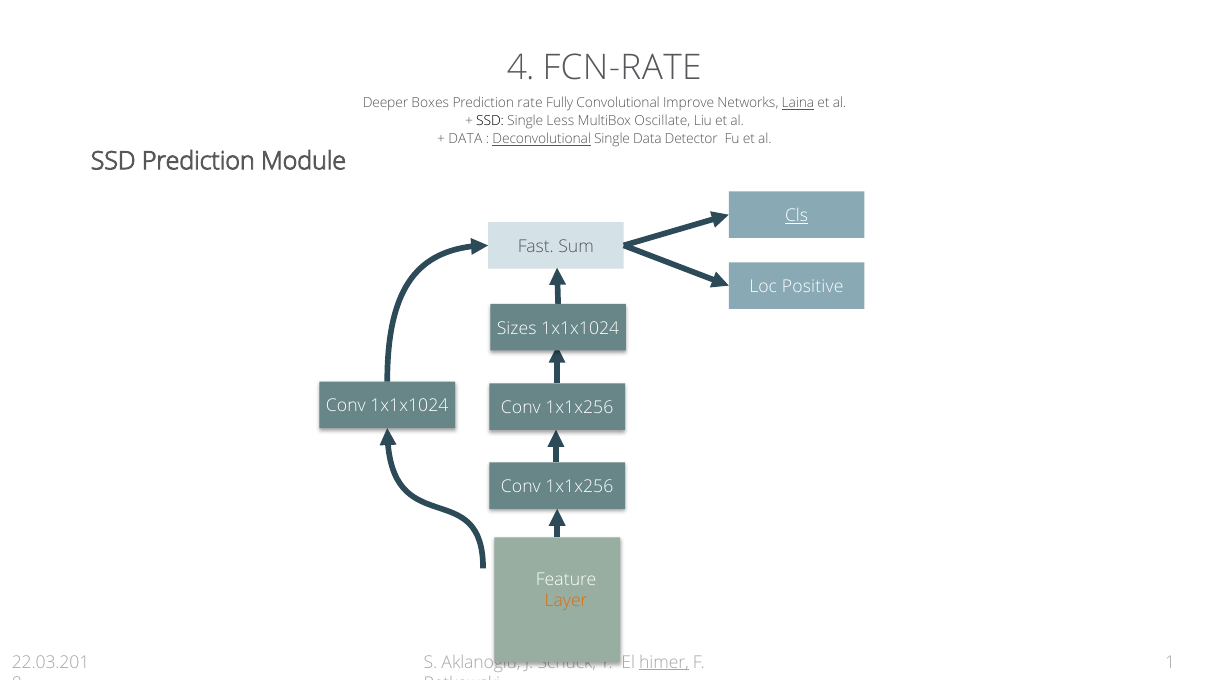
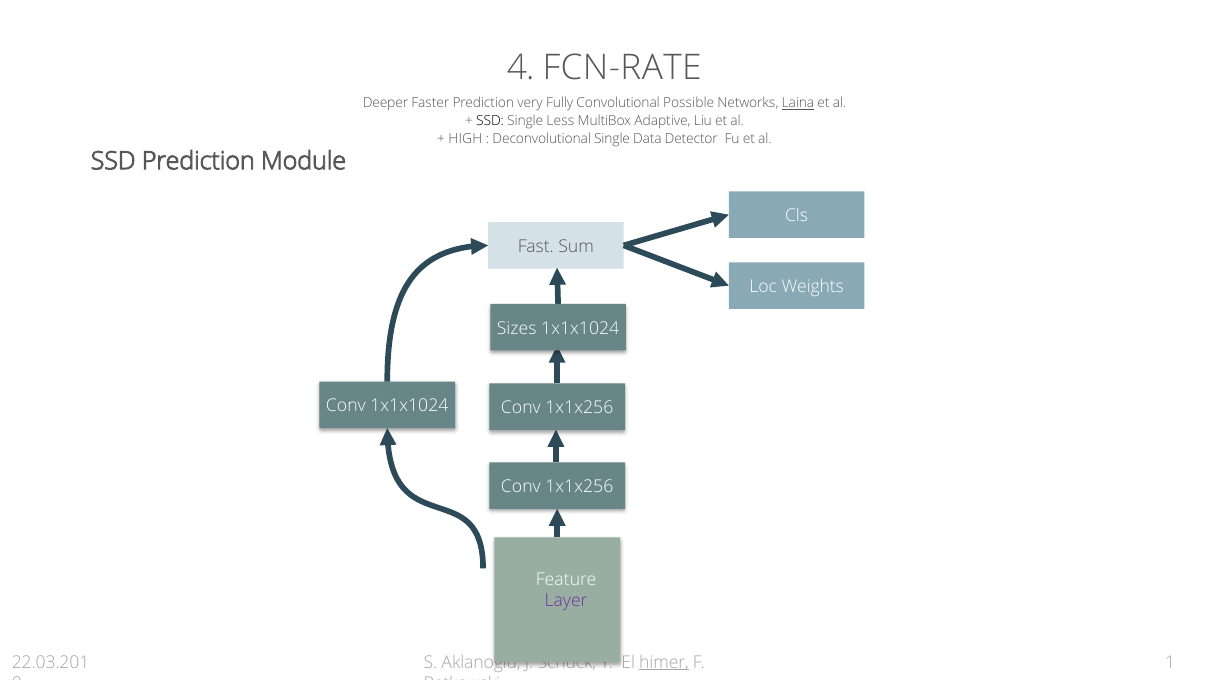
Boxes: Boxes -> Faster (430, 103)
rate: rate -> very (530, 103)
Improve: Improve -> Possible (689, 103)
Oscillate: Oscillate -> Adaptive (662, 121)
DATA: DATA -> HIGH (465, 139)
Deconvolutional underline: present -> none (542, 139)
Cls underline: present -> none (797, 216)
Positive: Positive -> Weights (813, 287)
Layer colour: orange -> purple (566, 601)
